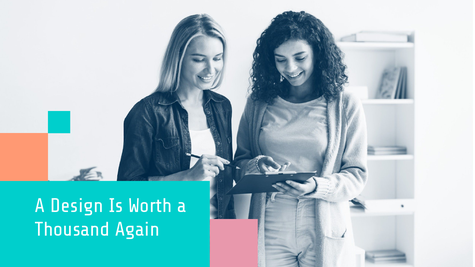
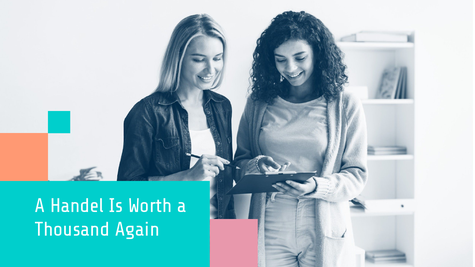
Design: Design -> Handel (77, 206)
